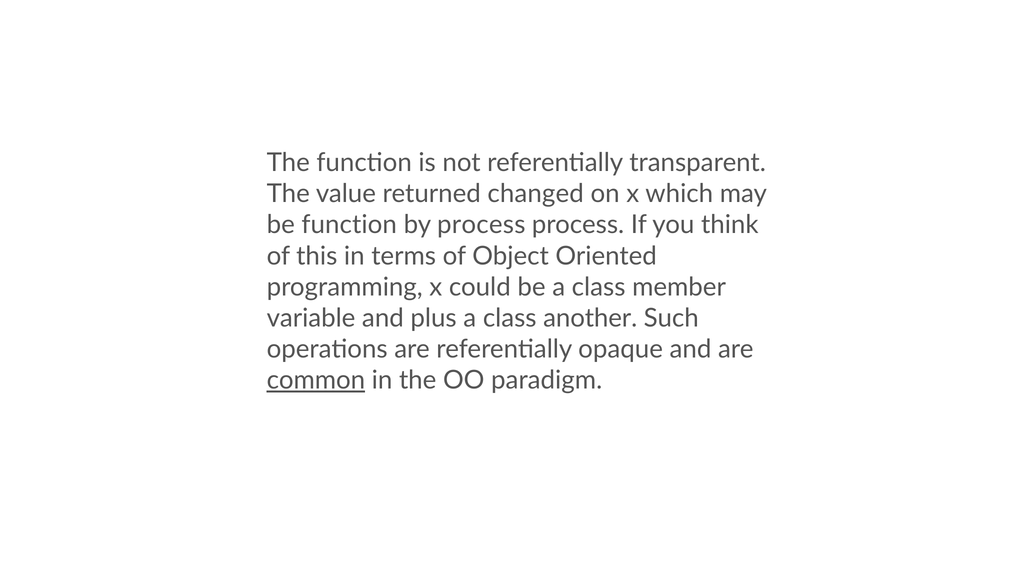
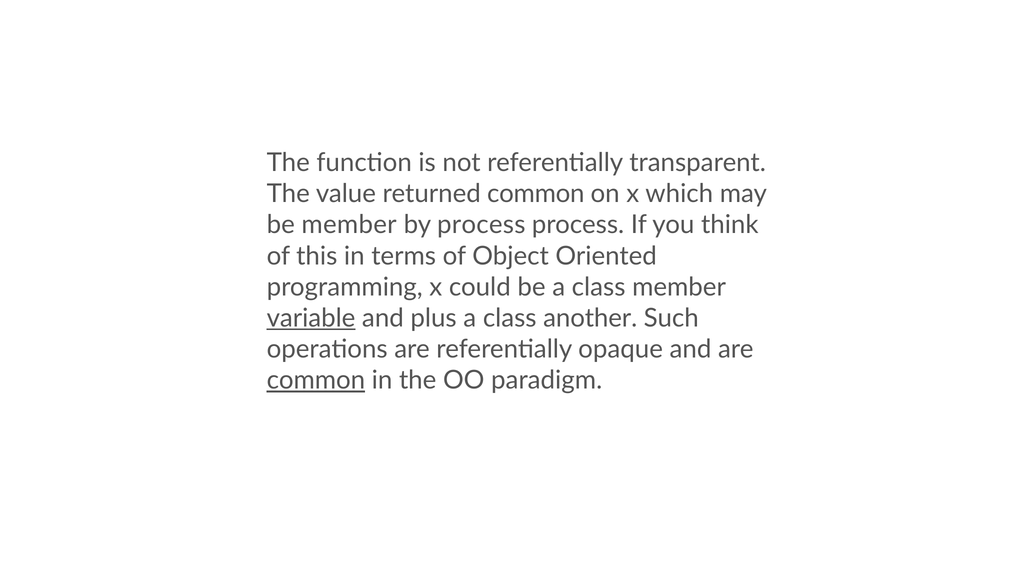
returned changed: changed -> common (536, 194)
be function: function -> member (349, 225)
variable underline: none -> present (311, 318)
